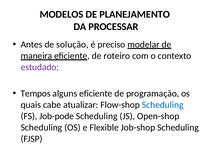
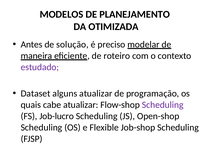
PROCESSAR: PROCESSAR -> OTIMIZADA (113, 27)
Tempos: Tempos -> Dataset (36, 94)
alguns eficiente: eficiente -> atualizar (96, 94)
Scheduling colour: blue -> purple (163, 105)
Job-pode: Job-pode -> Job-lucro (57, 116)
